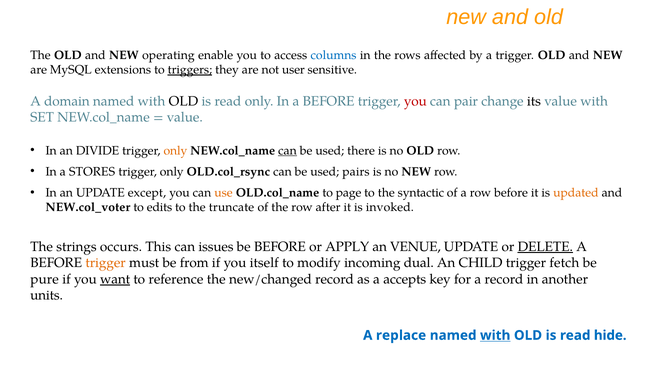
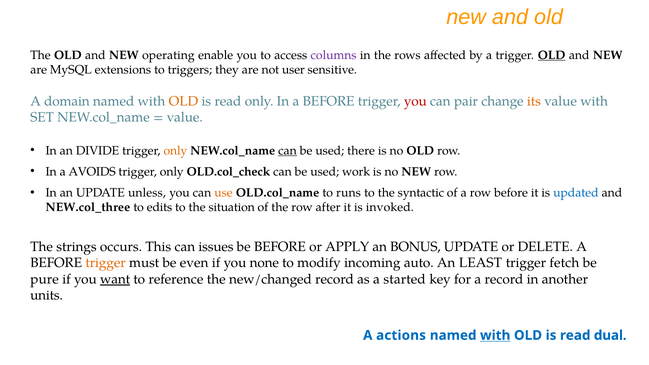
columns colour: blue -> purple (334, 55)
OLD underline: none -> present (552, 55)
triggers underline: present -> none (190, 70)
OLD colour: black -> orange (183, 101)
its colour: black -> orange (534, 101)
STORES: STORES -> AVOIDS (92, 172)
OLD.col_rsync: OLD.col_rsync -> OLD.col_check (228, 172)
pairs: pairs -> work (356, 172)
except: except -> unless (147, 193)
page: page -> runs (349, 193)
updated colour: orange -> blue (576, 193)
NEW.col_voter: NEW.col_voter -> NEW.col_three (88, 207)
truncate: truncate -> situation (232, 207)
VENUE: VENUE -> BONUS (415, 247)
DELETE underline: present -> none (545, 247)
from: from -> even (194, 263)
itself: itself -> none (264, 263)
dual: dual -> auto (419, 263)
CHILD: CHILD -> LEAST (480, 263)
accepts: accepts -> started (405, 279)
replace: replace -> actions (401, 335)
hide: hide -> dual (610, 335)
